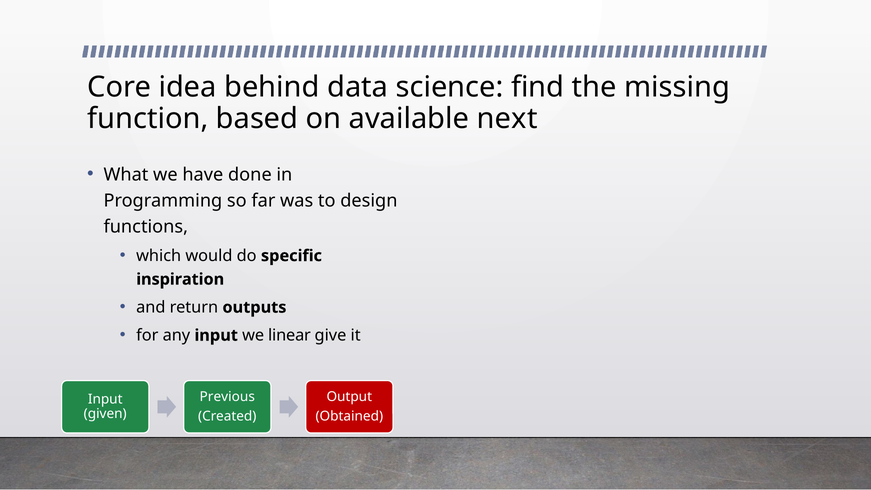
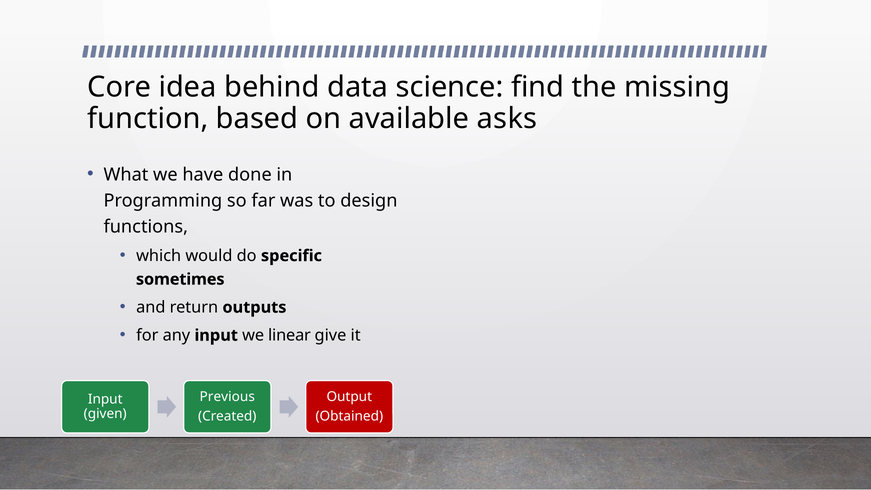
next: next -> asks (507, 119)
inspiration: inspiration -> sometimes (180, 279)
